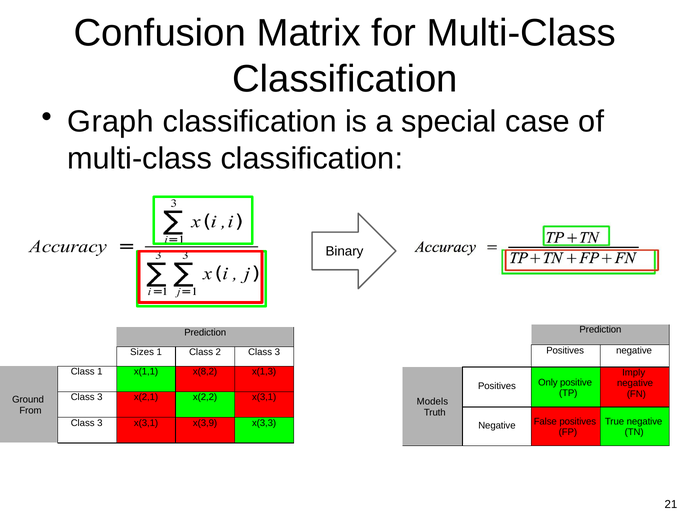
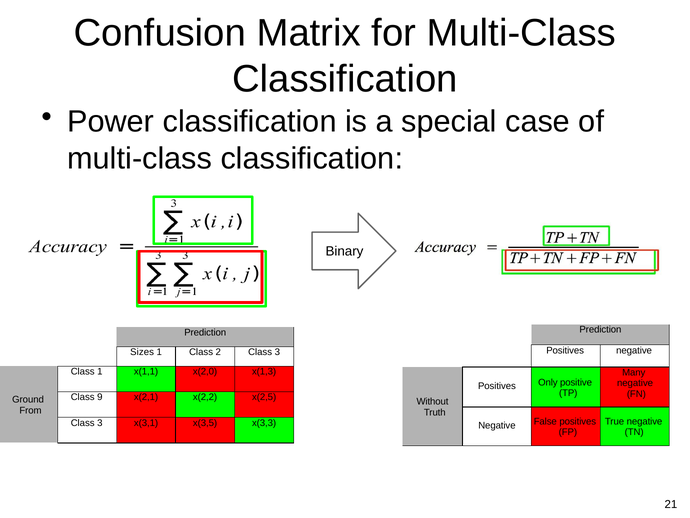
Graph: Graph -> Power (111, 122)
x(8,2: x(8,2 -> x(2,0 (205, 371)
Imply: Imply -> Many (634, 372)
3: 3 -> 9 (100, 397)
x(2,2 x(3,1: x(3,1 -> x(2,5 (264, 397)
Models: Models -> Without (432, 401)
x(3,9: x(3,9 -> x(3,5 (205, 422)
